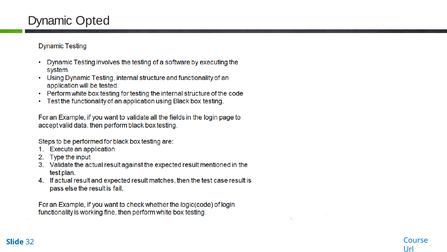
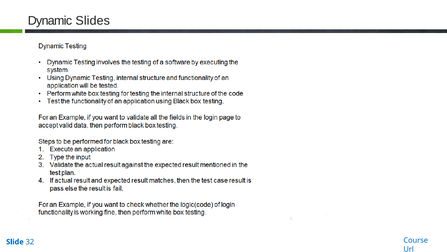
Opted: Opted -> Slides (93, 21)
